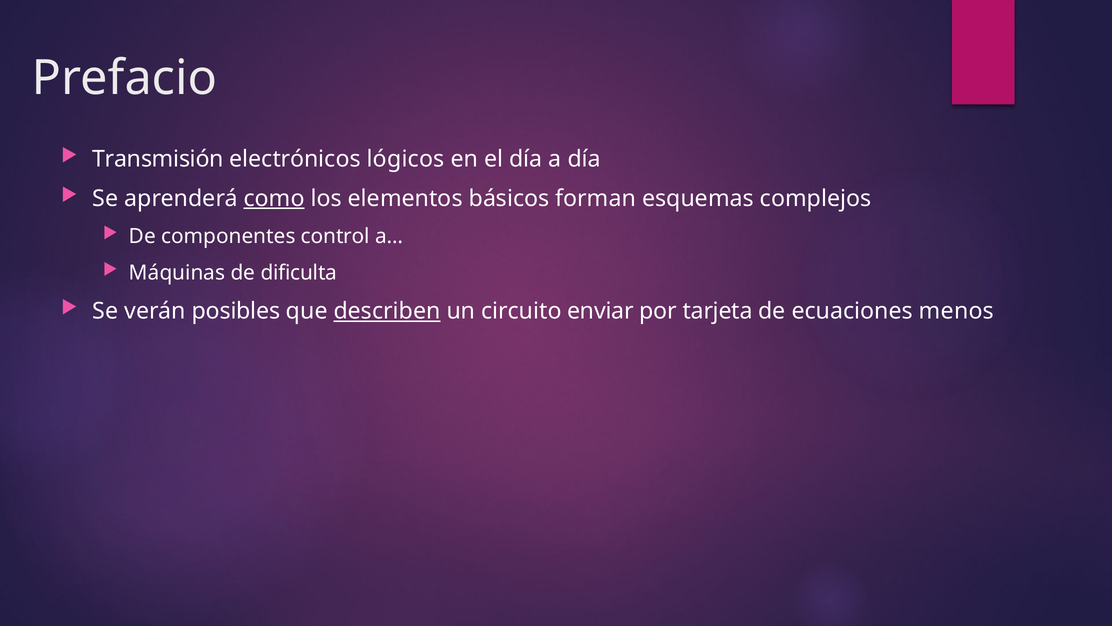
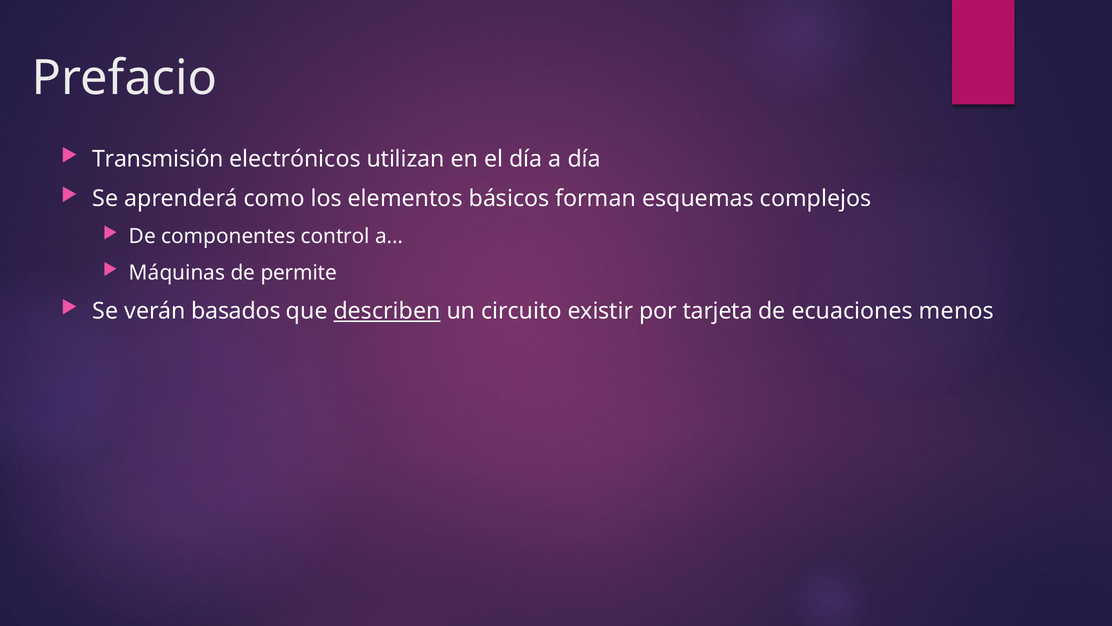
lógicos: lógicos -> utilizan (406, 159)
como underline: present -> none (274, 198)
dificulta: dificulta -> permite (299, 273)
posibles: posibles -> basados (236, 311)
enviar: enviar -> existir (600, 311)
